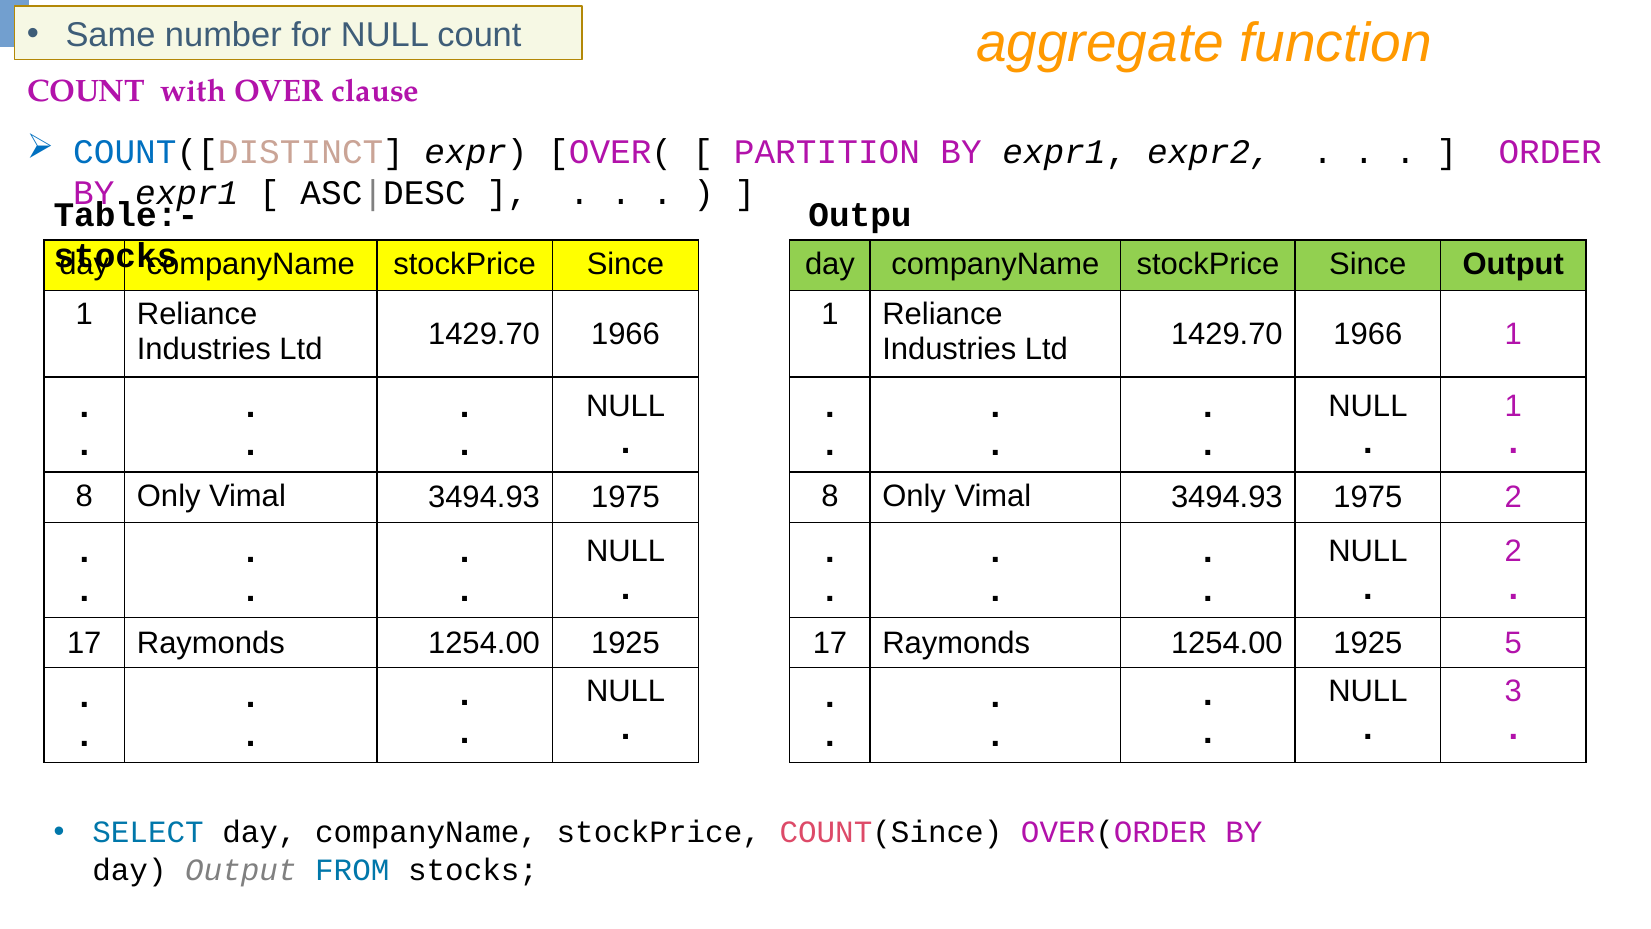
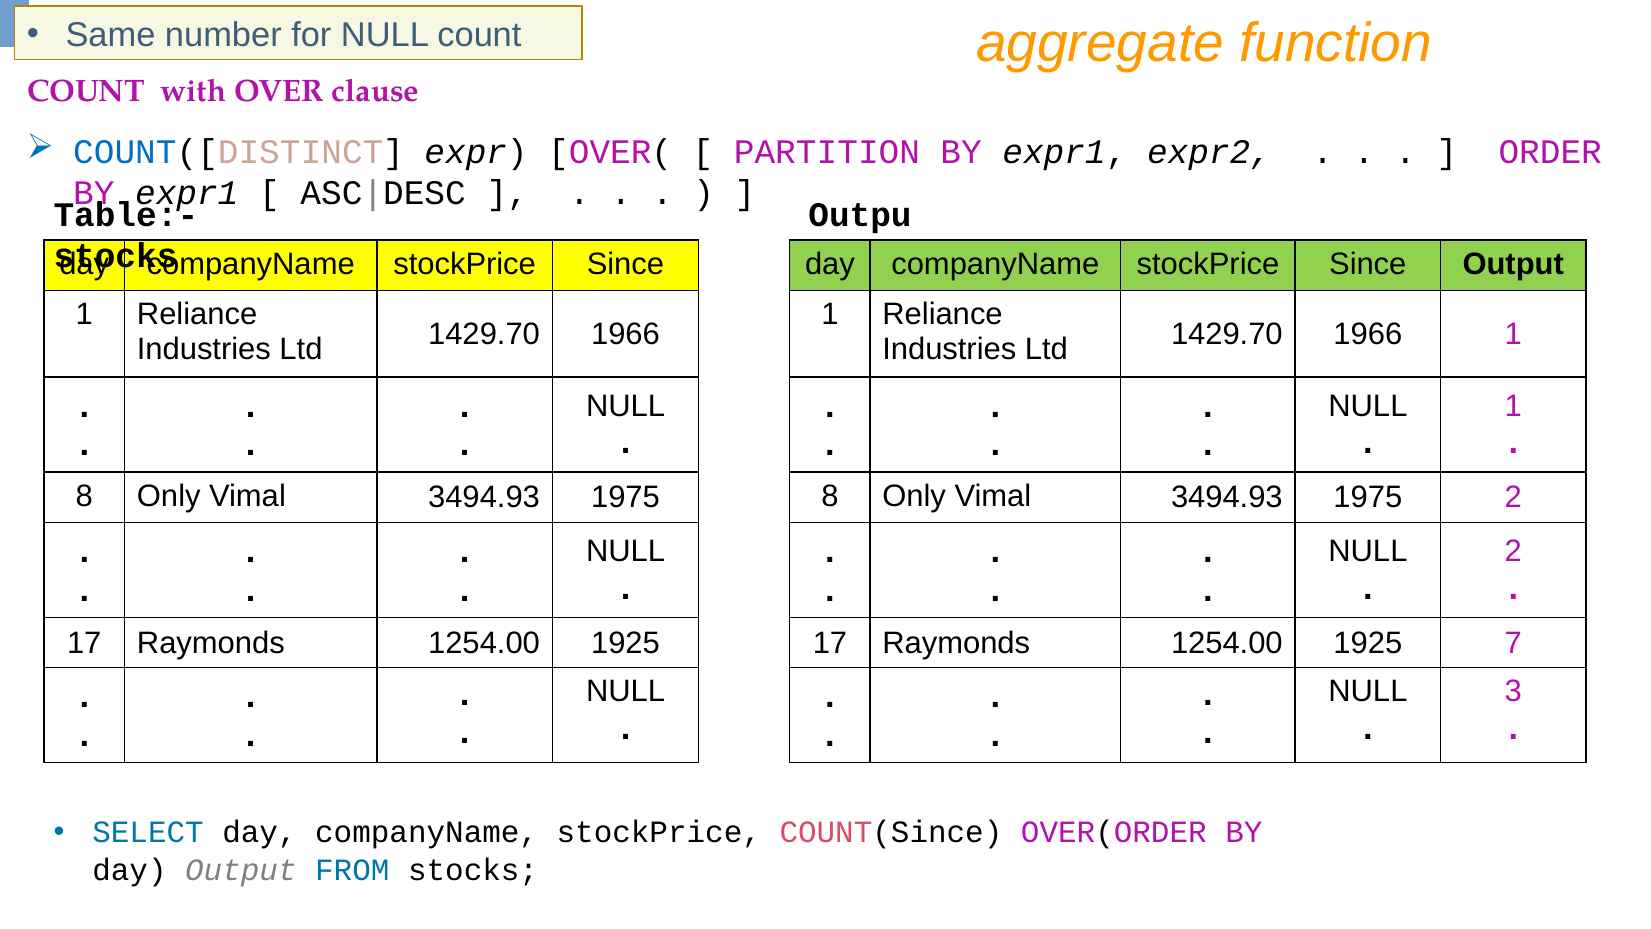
5: 5 -> 7 (1513, 643)
